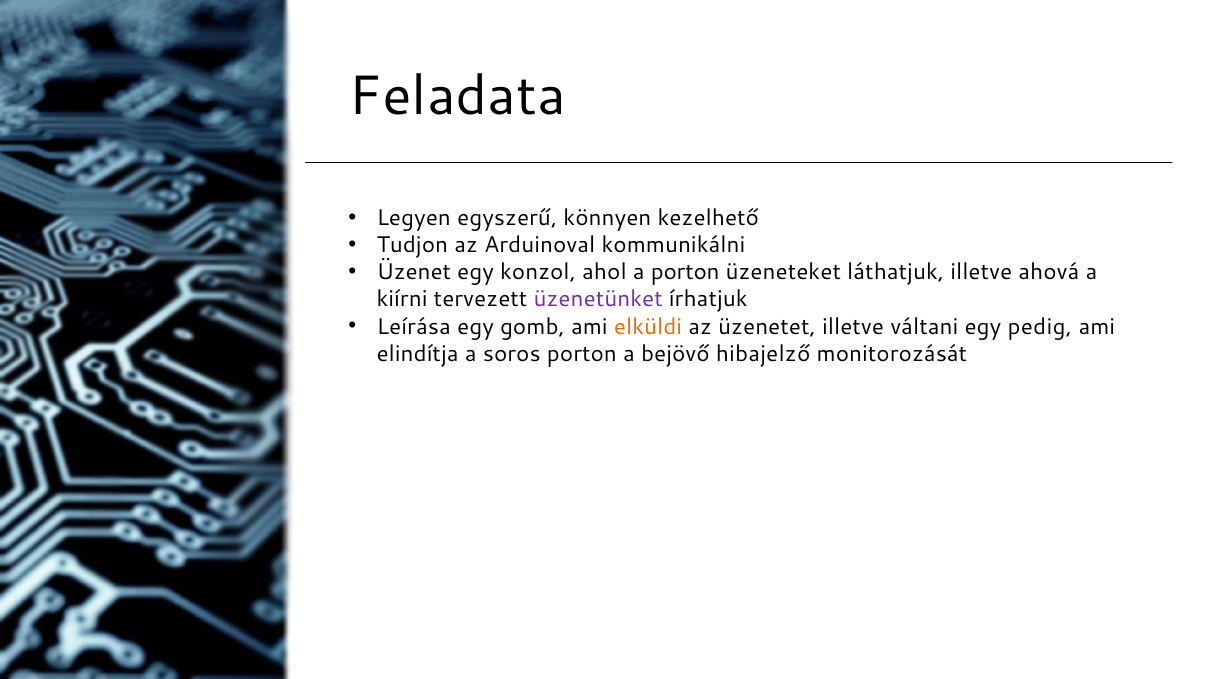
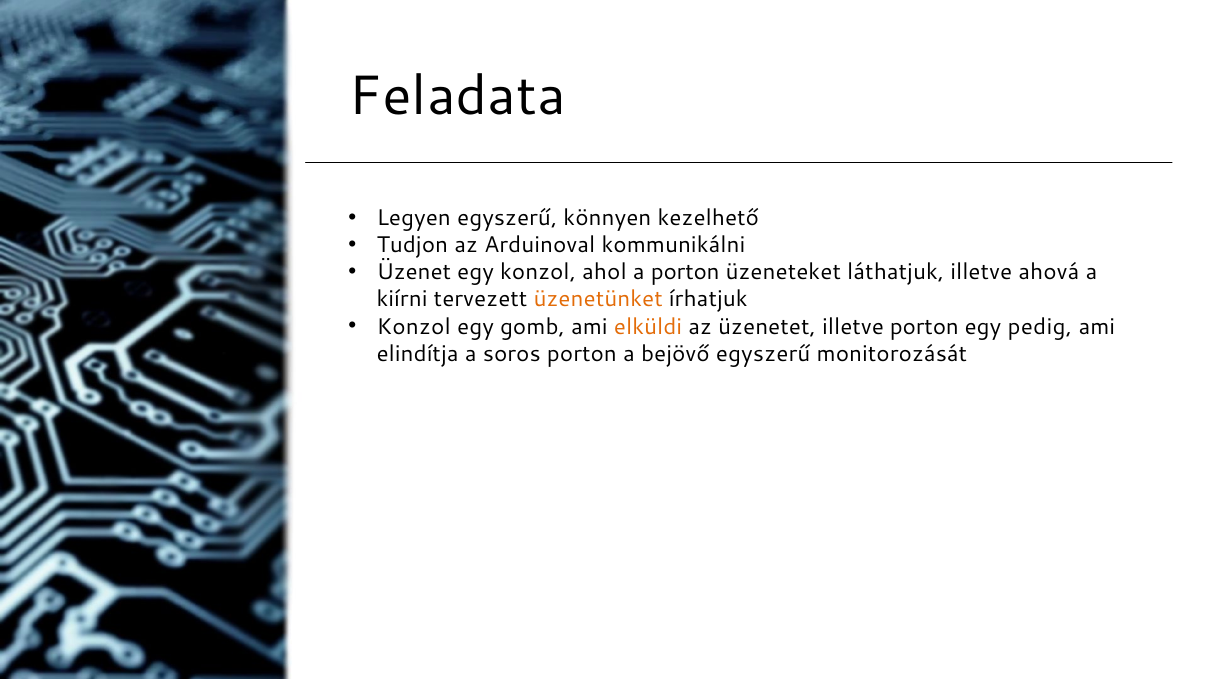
üzenetünket colour: purple -> orange (598, 299)
Leírása: Leírása -> Konzol (414, 326)
illetve váltani: váltani -> porton (924, 326)
bejövő hibajelző: hibajelző -> egyszerű (763, 353)
